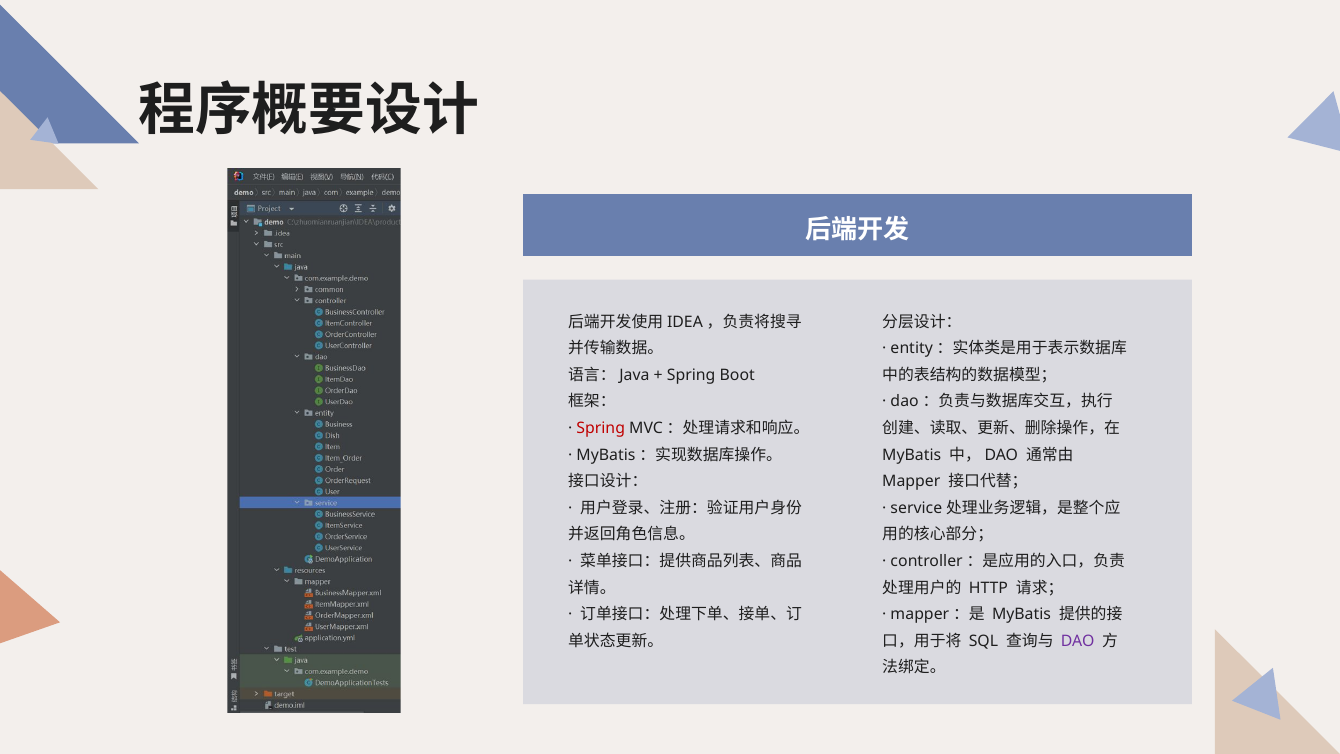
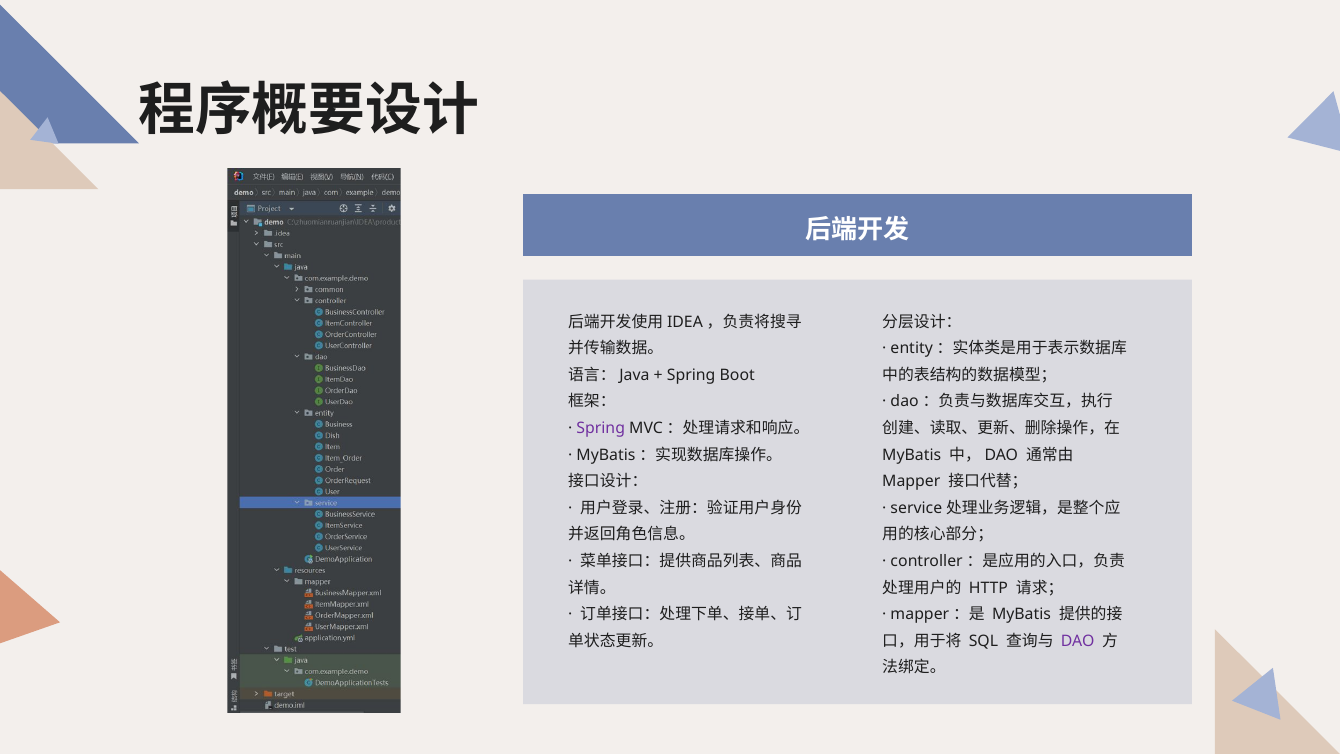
Spring colour: red -> purple (601, 428)
